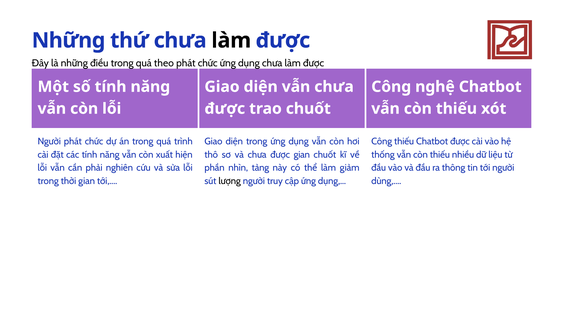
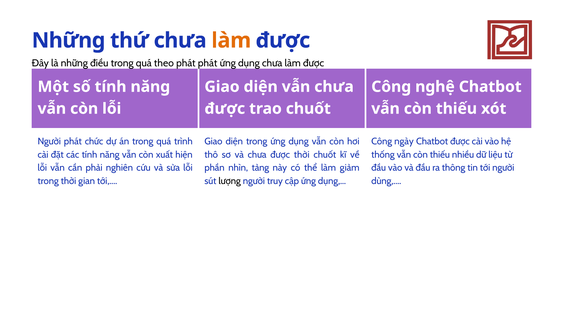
làm colour: black -> orange (231, 40)
chức: chức -> phát (208, 63)
Công thiếu: thiếu -> ngày (404, 142)
được gian: gian -> thời (302, 155)
